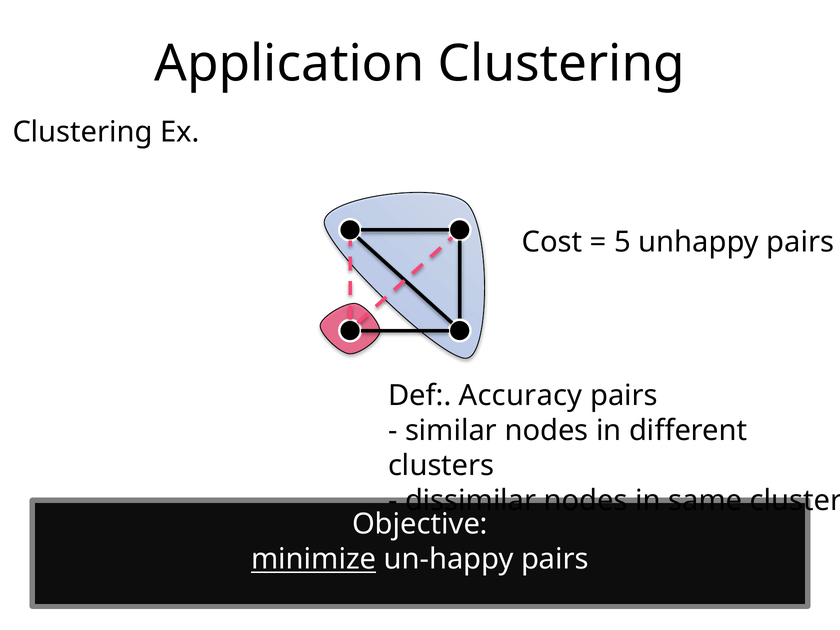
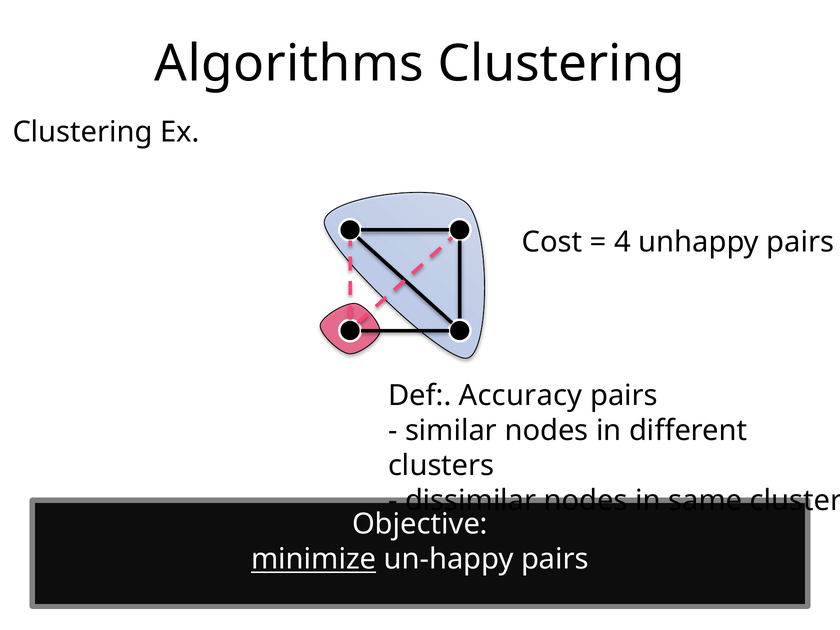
Application: Application -> Algorithms (289, 64)
5: 5 -> 4 (622, 242)
